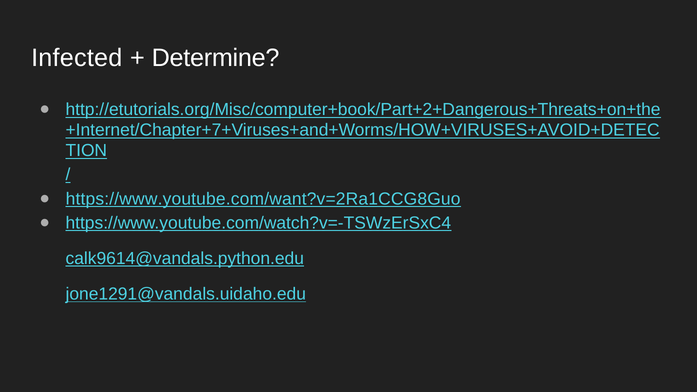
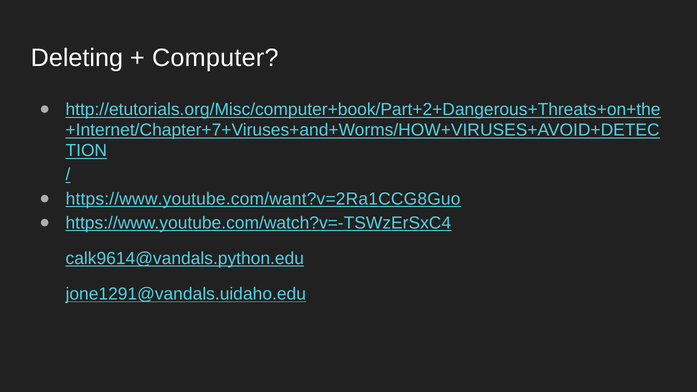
Infected: Infected -> Deleting (77, 58)
Determine: Determine -> Computer (215, 58)
